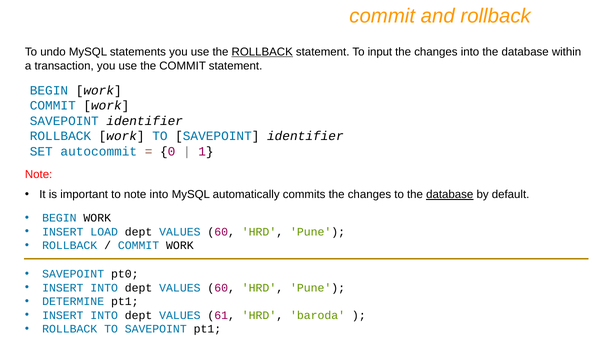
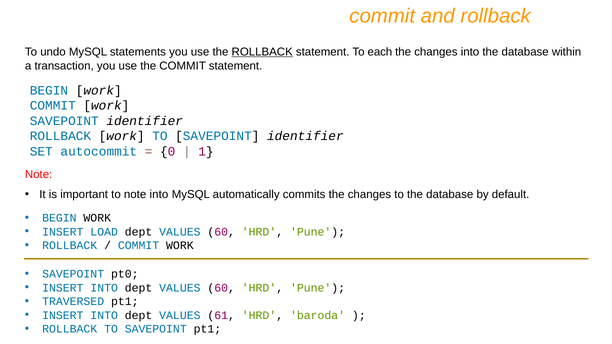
input: input -> each (380, 52)
database underline: present -> none (450, 195)
DETERMINE: DETERMINE -> TRAVERSED (73, 302)
